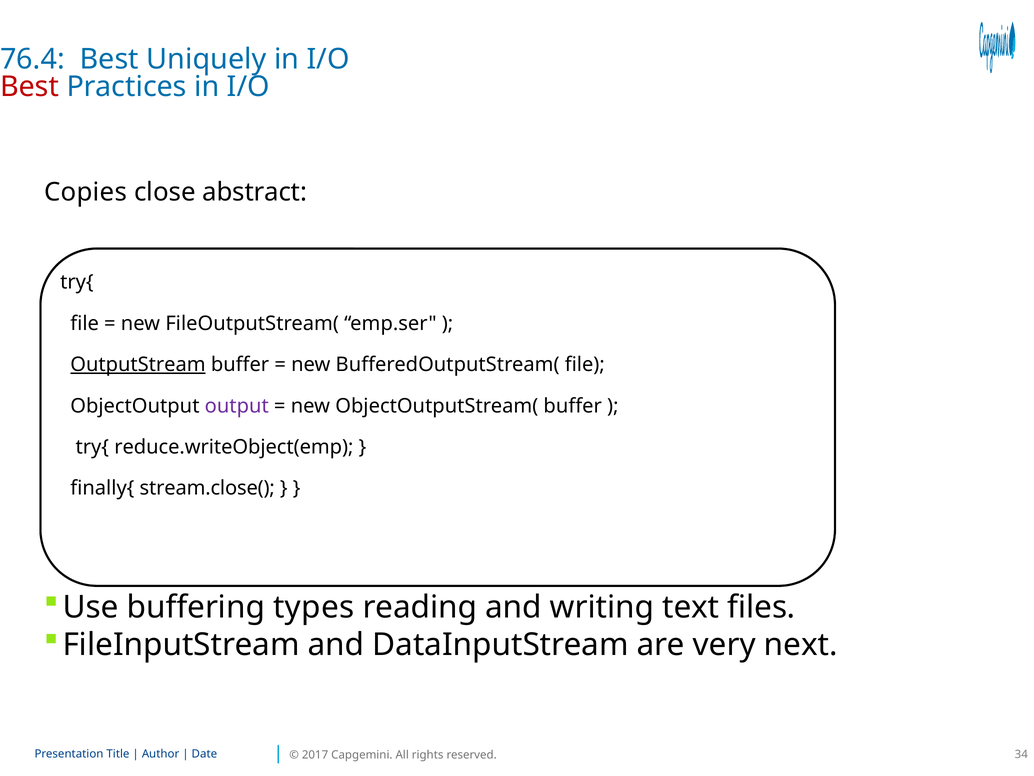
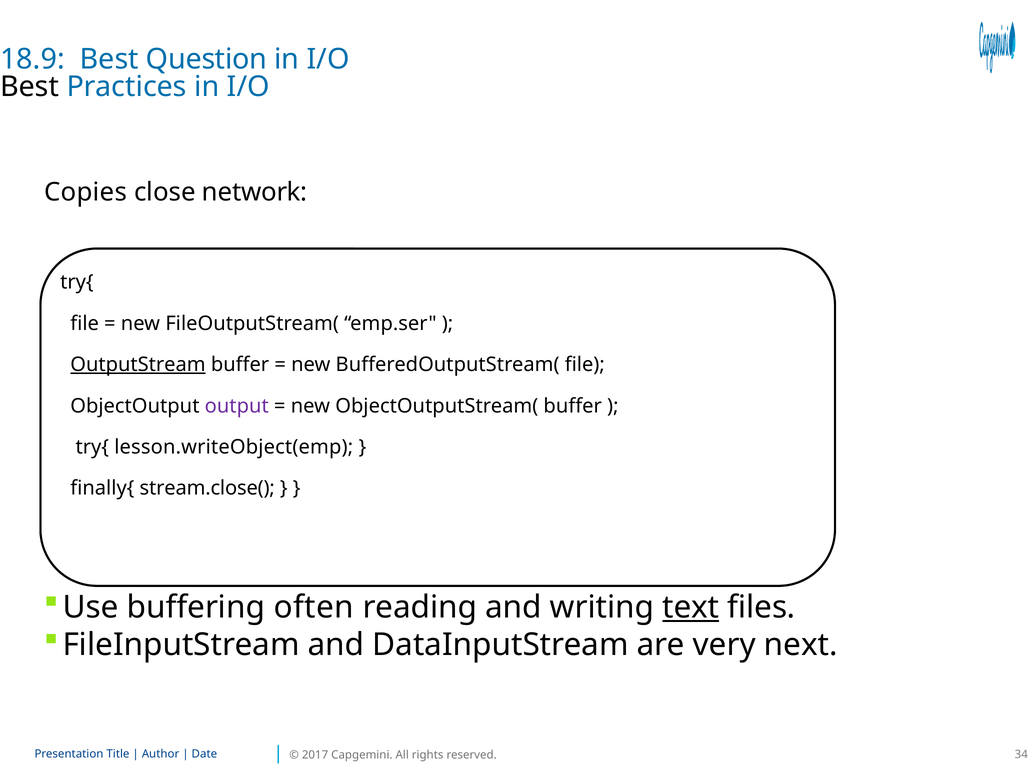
76.4: 76.4 -> 18.9 (32, 59)
Uniquely: Uniquely -> Question (207, 59)
Best colour: red -> black (29, 87)
abstract: abstract -> network (255, 192)
reduce.writeObject(emp: reduce.writeObject(emp -> lesson.writeObject(emp (234, 447)
types: types -> often (314, 607)
text underline: none -> present (691, 607)
